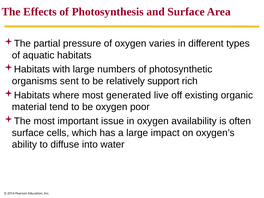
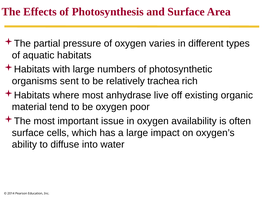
support: support -> trachea (163, 81)
generated: generated -> anhydrase (129, 95)
